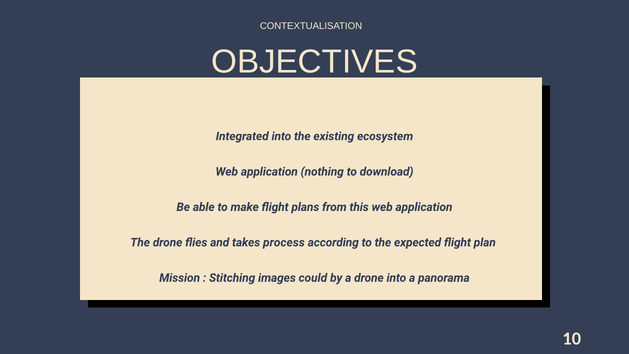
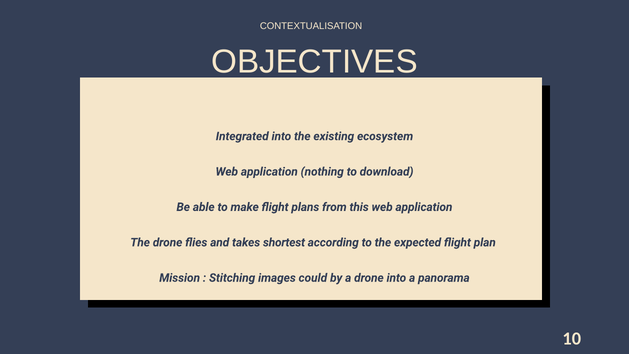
process: process -> shortest (284, 242)
